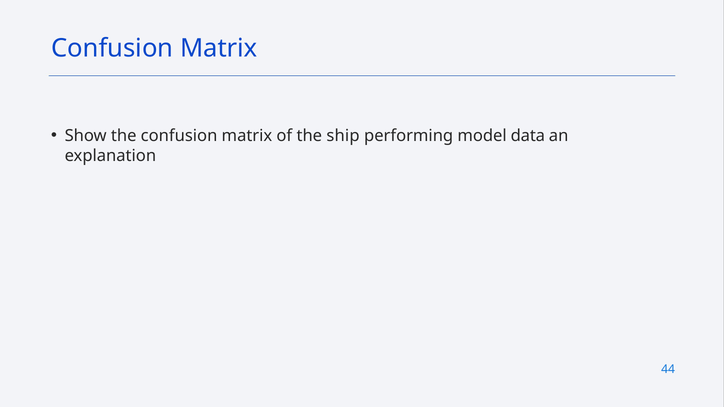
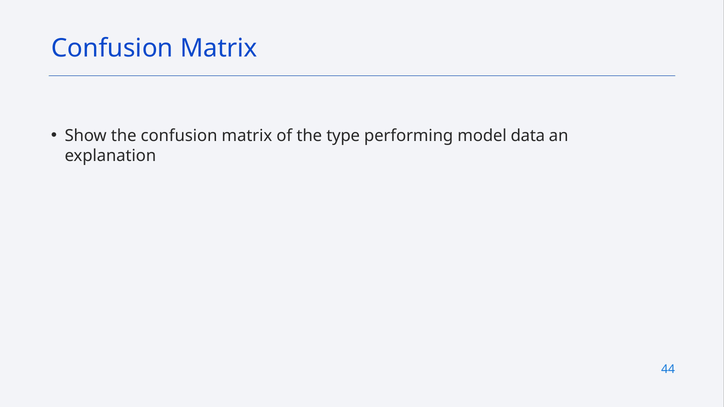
ship: ship -> type (343, 136)
